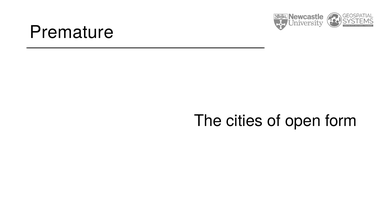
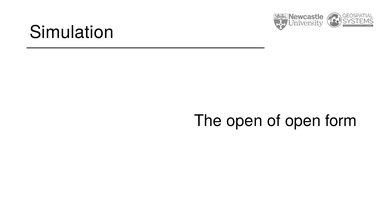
Premature: Premature -> Simulation (72, 32)
The cities: cities -> open (244, 121)
